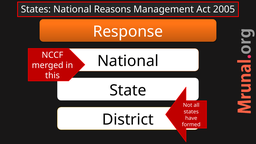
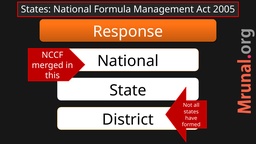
Reasons: Reasons -> Formula (112, 9)
